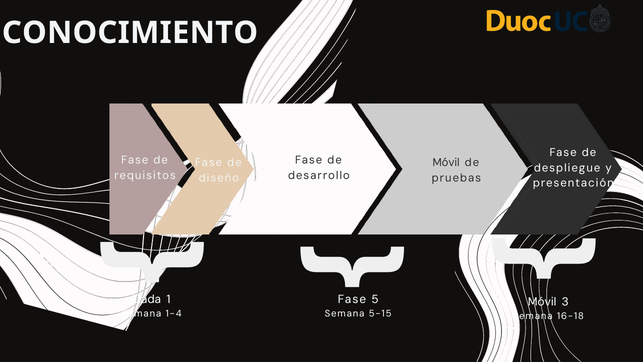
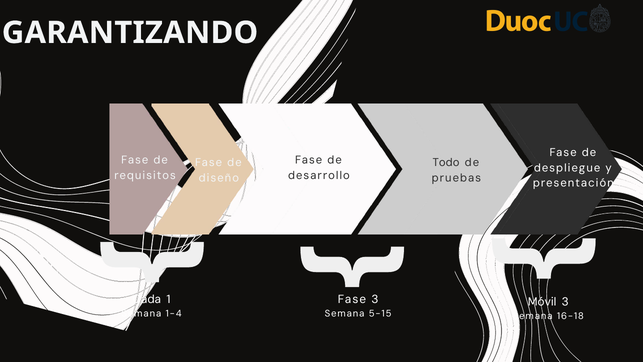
CONOCIMIENTO: CONOCIMIENTO -> GARANTIZANDO (130, 33)
Móvil: Móvil -> Todo (446, 162)
Fase 5: 5 -> 3 (375, 299)
